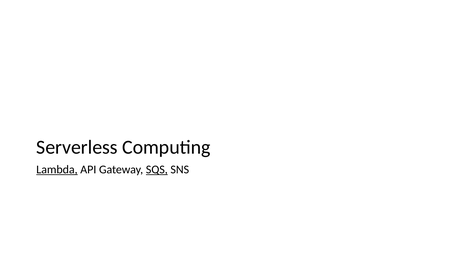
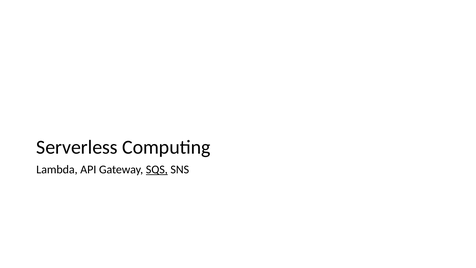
Lambda underline: present -> none (57, 169)
